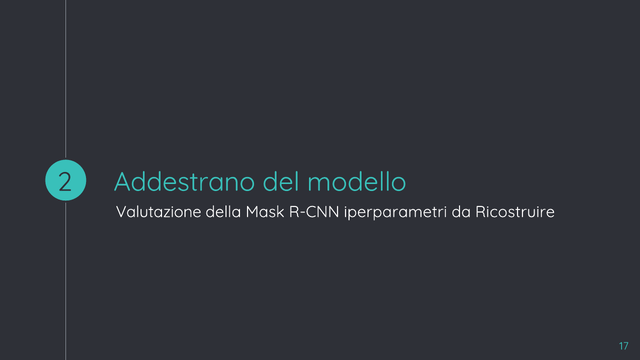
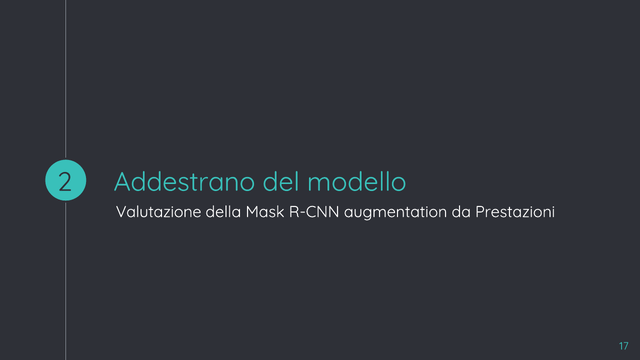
iperparametri: iperparametri -> augmentation (396, 212)
Ricostruire: Ricostruire -> Prestazioni (515, 212)
